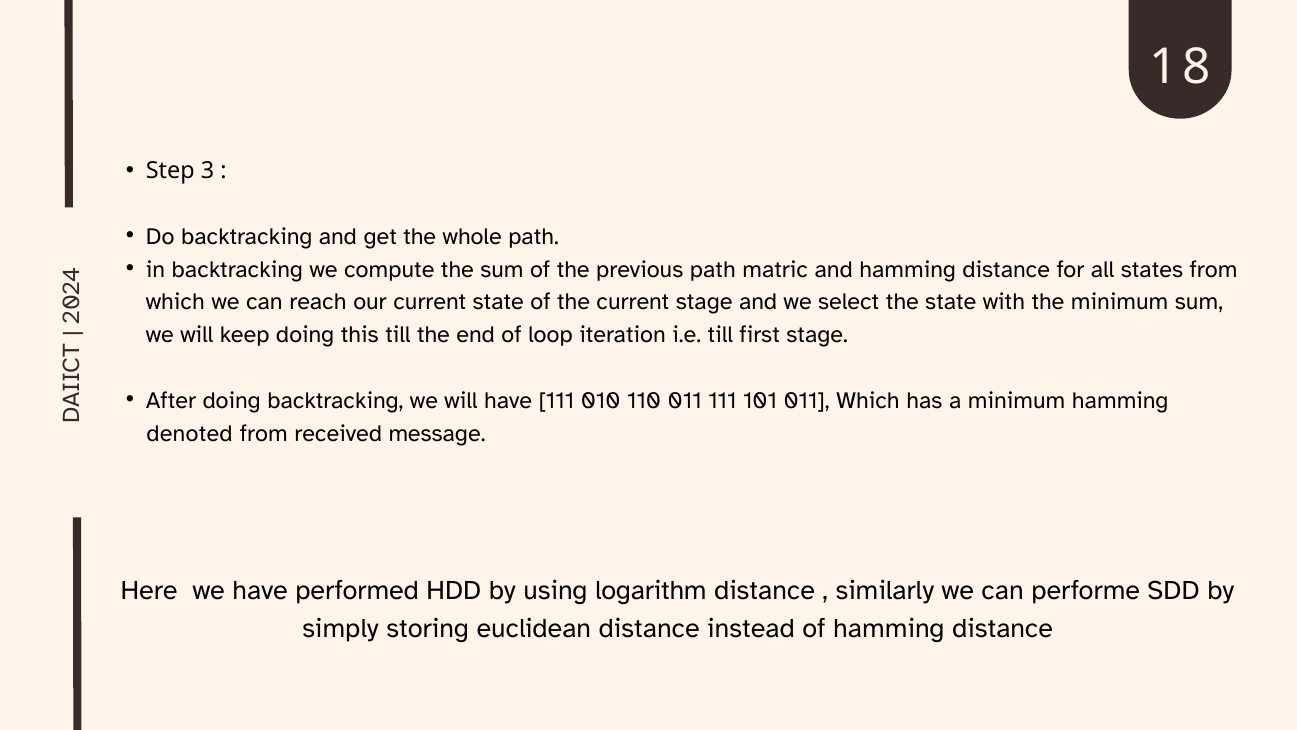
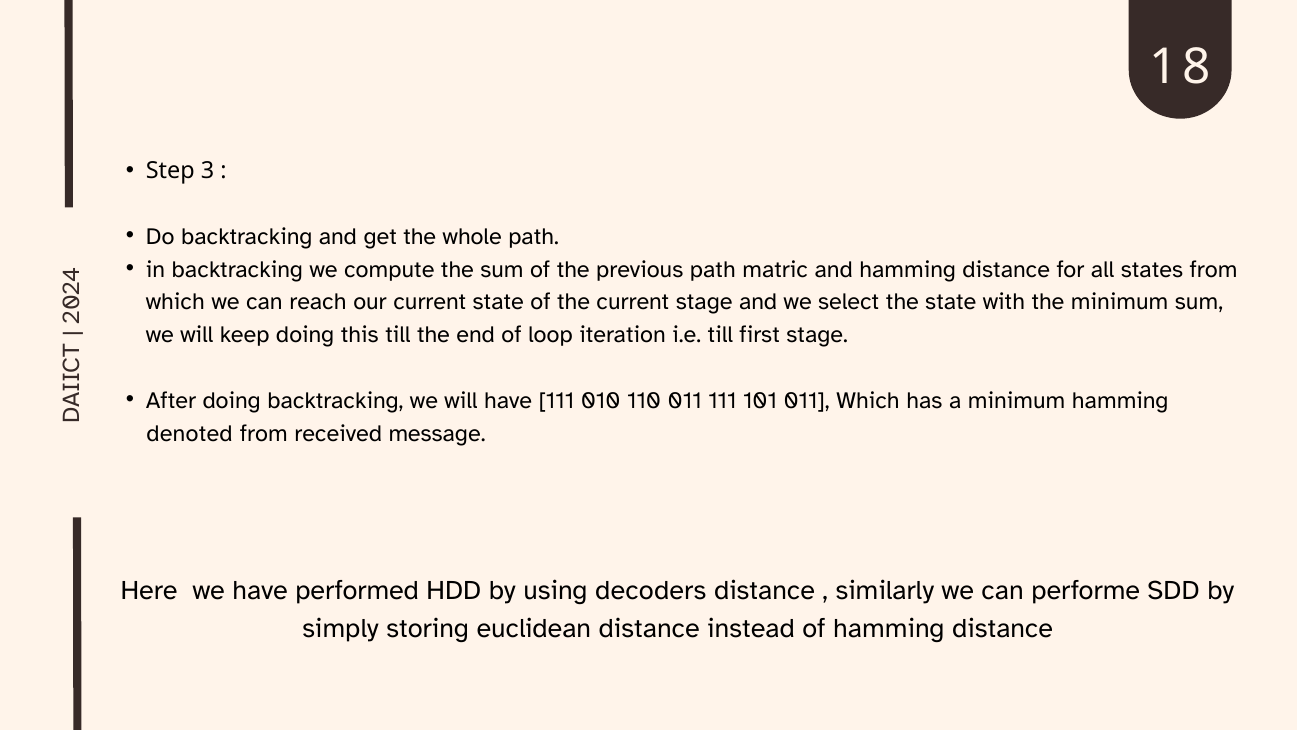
logarithm: logarithm -> decoders (651, 590)
